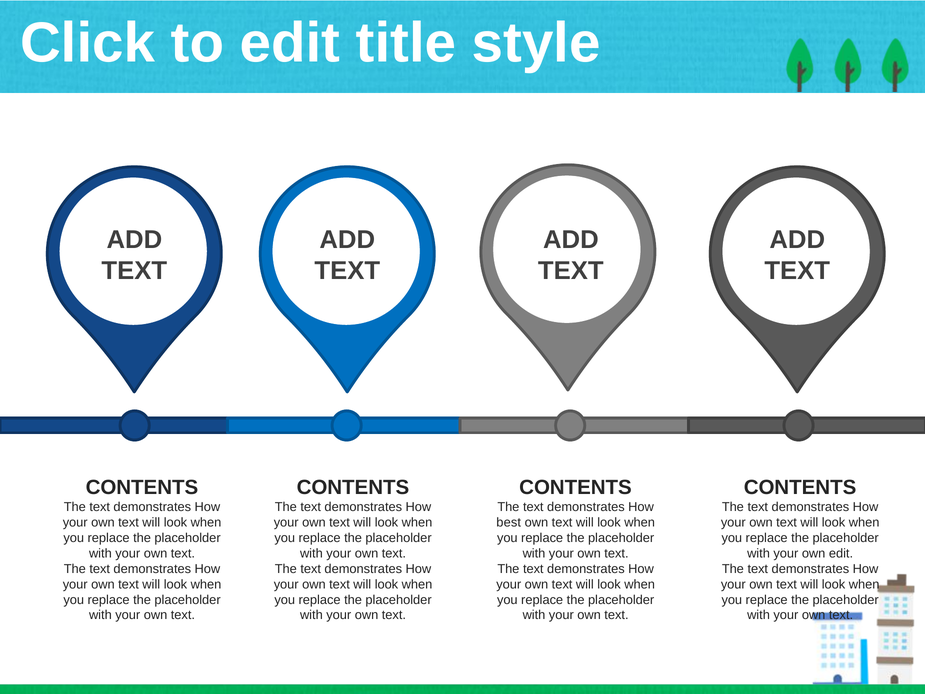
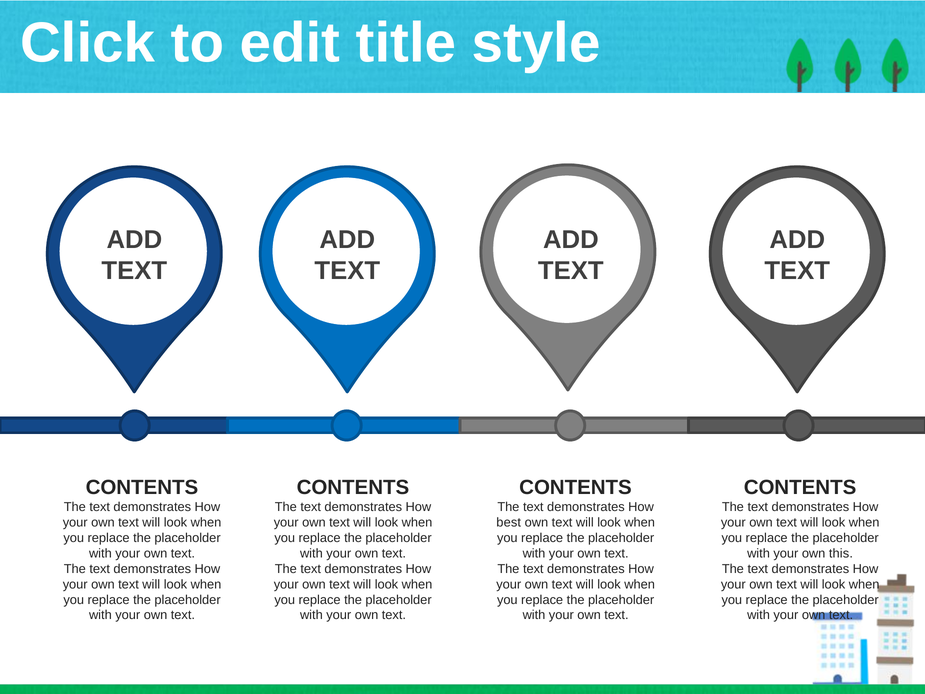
own edit: edit -> this (841, 553)
